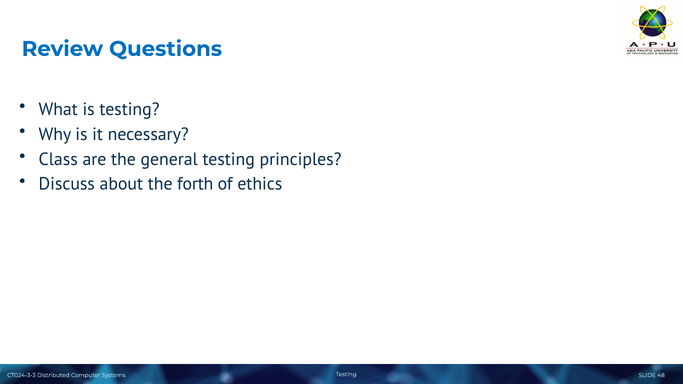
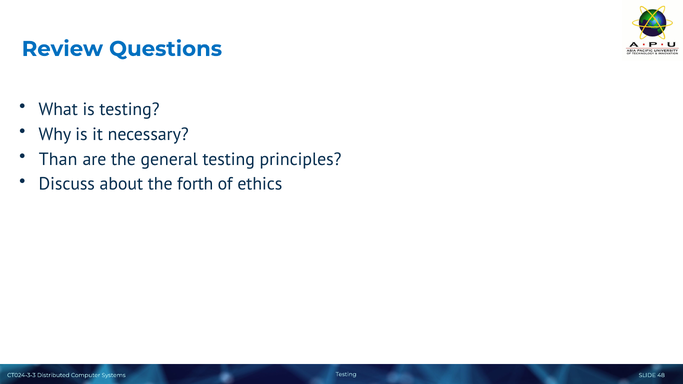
Class: Class -> Than (58, 159)
